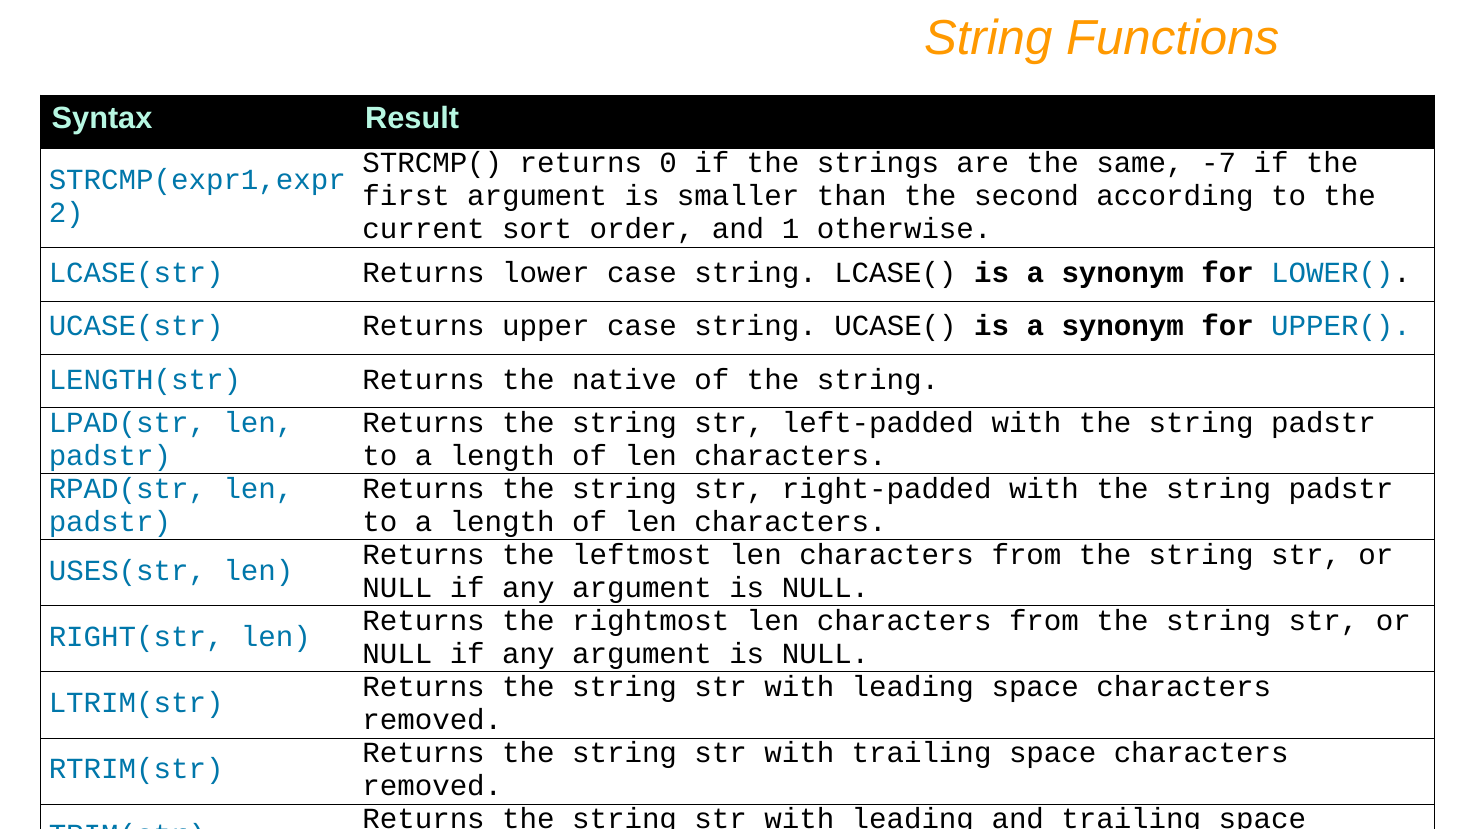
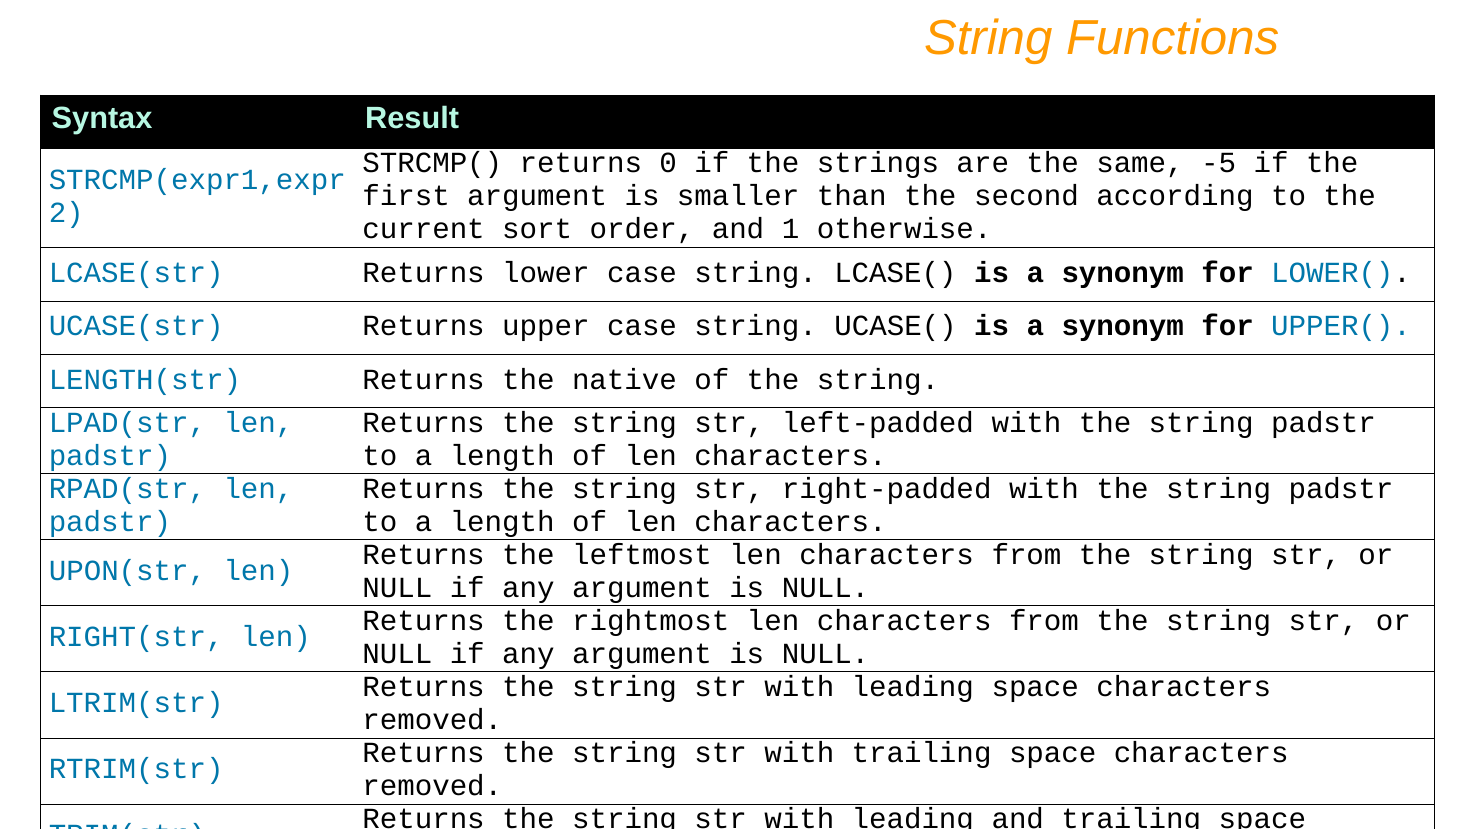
-7: -7 -> -5 (1219, 163)
USES(str: USES(str -> UPON(str (127, 572)
